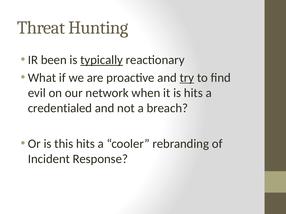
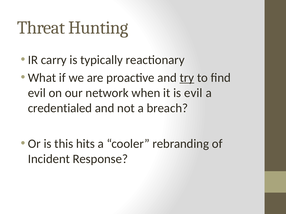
been: been -> carry (54, 60)
typically underline: present -> none (102, 60)
is hits: hits -> evil (193, 93)
